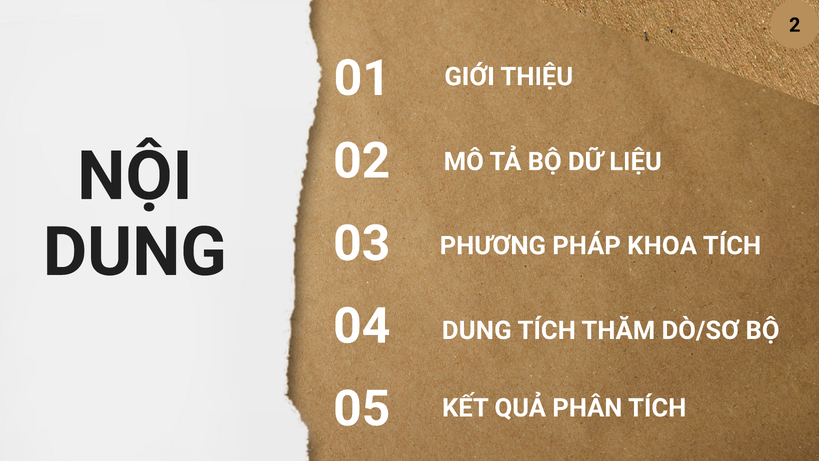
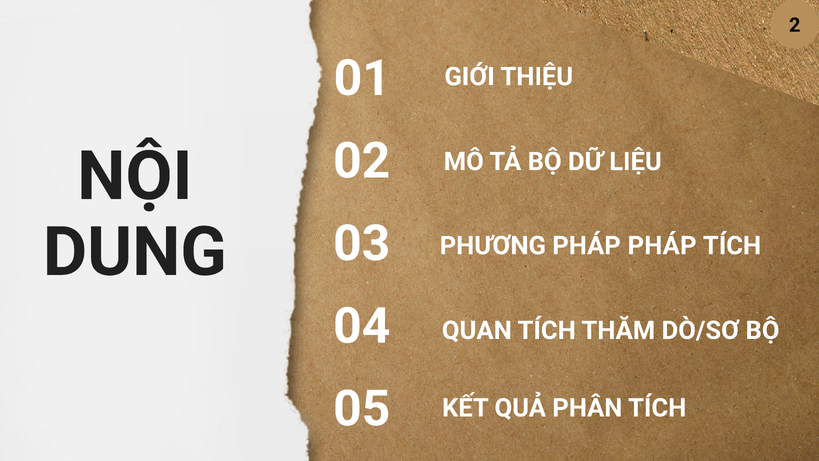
PHÁP KHOA: KHOA -> PHÁP (662, 246)
04 DUNG: DUNG -> QUAN (477, 330)
